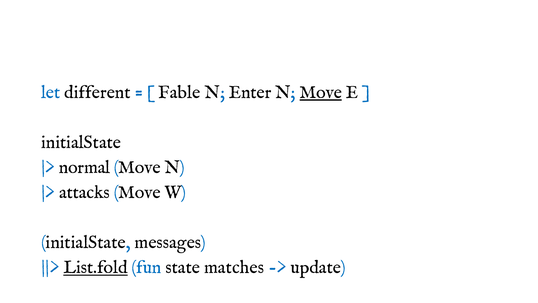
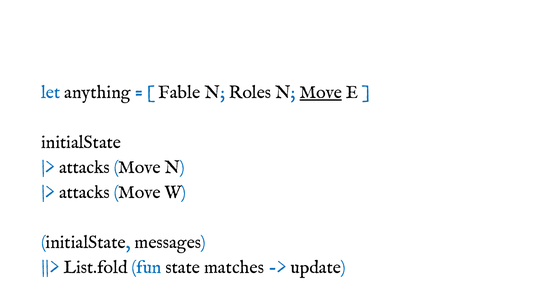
different: different -> anything (97, 92)
Enter: Enter -> Roles (250, 92)
normal: normal -> attacks (84, 167)
List.fold underline: present -> none (96, 267)
